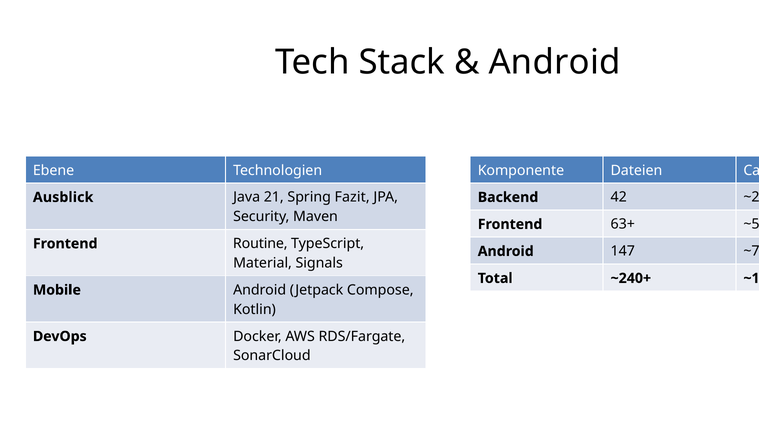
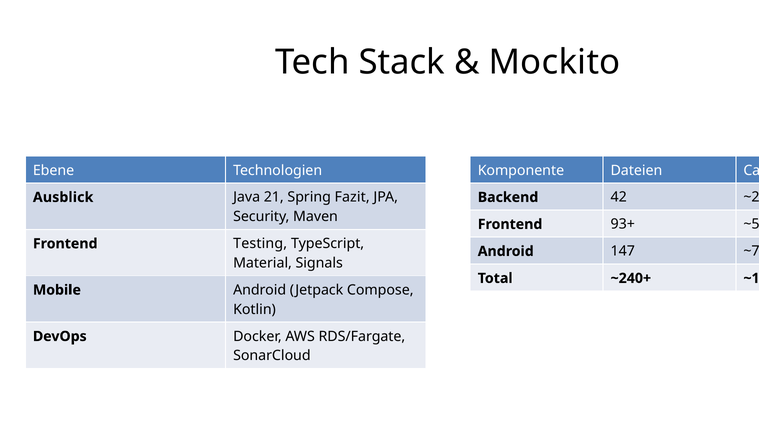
Android: Android -> Mockito (555, 62)
63+: 63+ -> 93+ (623, 224)
Routine: Routine -> Testing (260, 244)
